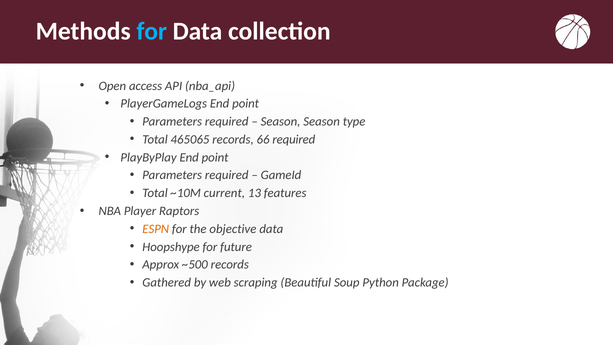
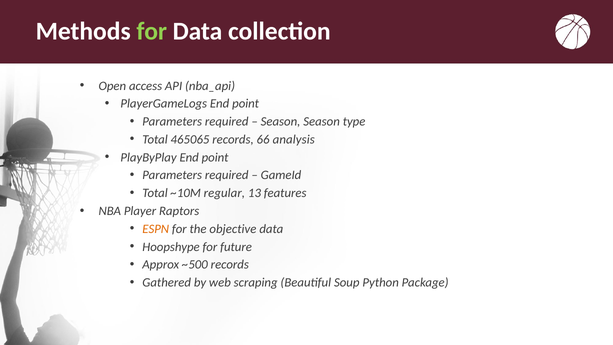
for colour: light blue -> light green (152, 31)
66 required: required -> analysis (294, 139)
current: current -> regular (224, 193)
